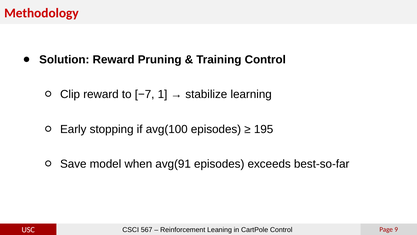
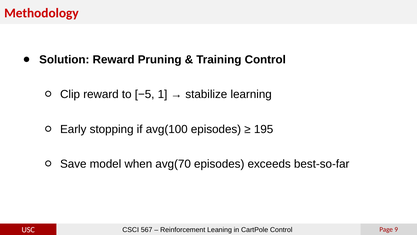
−7: −7 -> −5 (145, 94)
avg(91: avg(91 -> avg(70 (173, 164)
